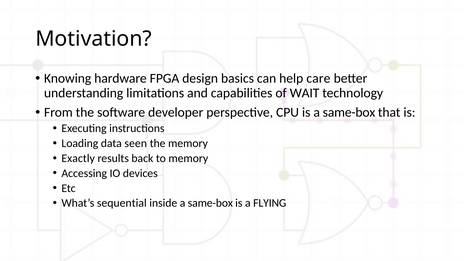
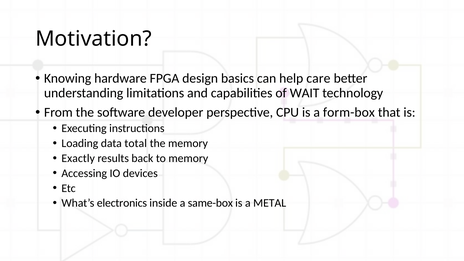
is a same-box: same-box -> form-box (349, 112)
seen: seen -> total (136, 143)
sequential: sequential -> electronics (122, 203)
FLYING: FLYING -> METAL (270, 203)
